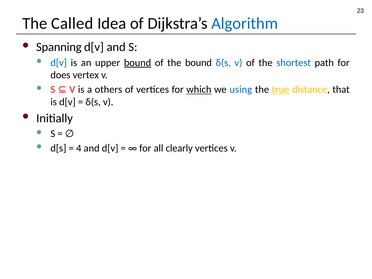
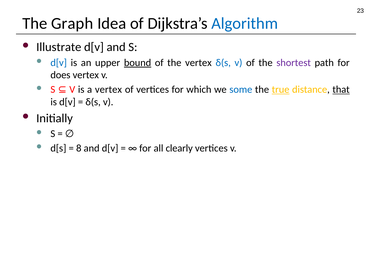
Called: Called -> Graph (72, 23)
Spanning: Spanning -> Illustrate (59, 47)
the bound: bound -> vertex (198, 63)
shortest colour: blue -> purple (294, 63)
a others: others -> vertex (108, 90)
which underline: present -> none (199, 90)
using: using -> some (241, 90)
that underline: none -> present (341, 90)
4: 4 -> 8 (79, 148)
